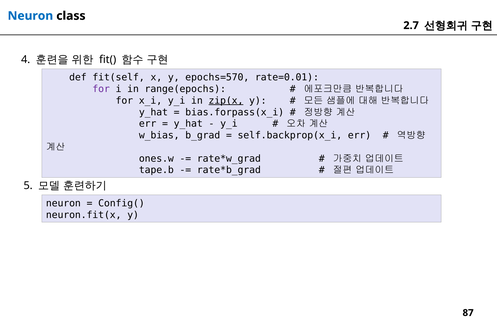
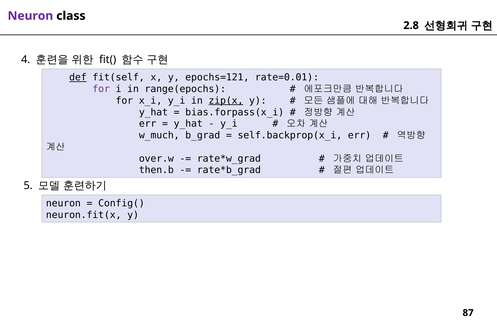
Neuron colour: blue -> purple (30, 16)
2.7: 2.7 -> 2.8 (411, 25)
def underline: none -> present (78, 78)
epochs=570: epochs=570 -> epochs=121 (217, 78)
w_bias: w_bias -> w_much (159, 136)
ones.w: ones.w -> over.w (156, 159)
tape.b: tape.b -> then.b (156, 170)
